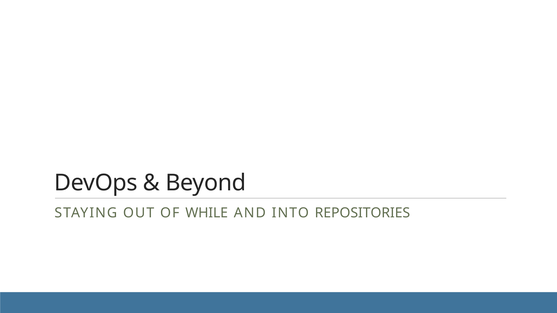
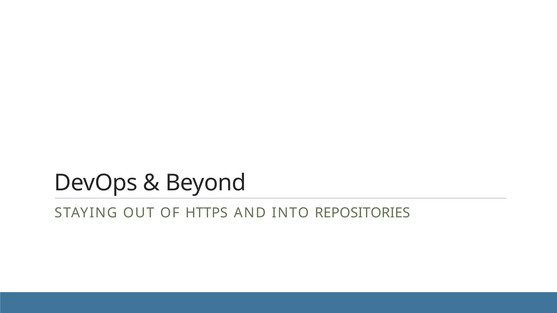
WHILE: WHILE -> HTTPS (207, 213)
